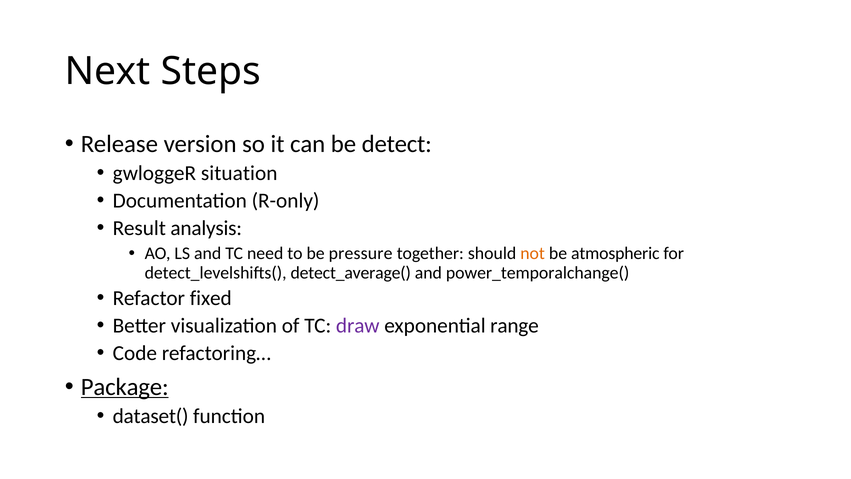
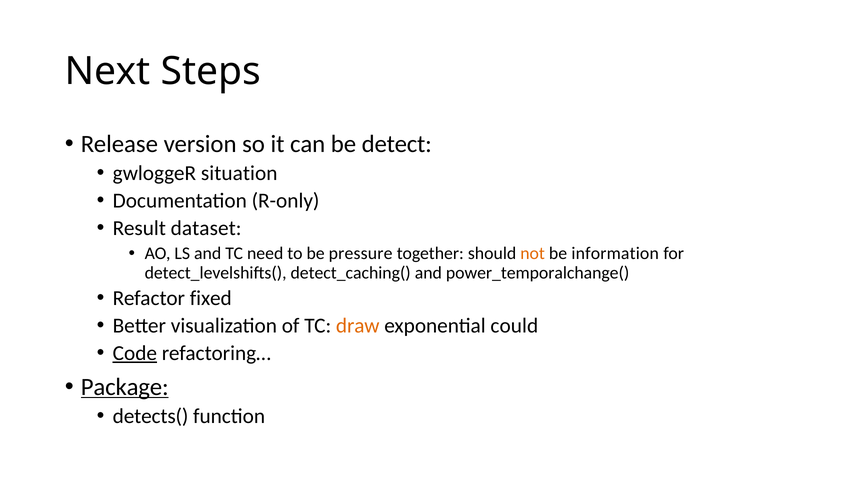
analysis: analysis -> dataset (206, 228)
atmospheric: atmospheric -> information (615, 253)
detect_average(: detect_average( -> detect_caching( (351, 273)
draw colour: purple -> orange (358, 325)
range: range -> could (514, 325)
Code underline: none -> present (135, 353)
dataset(: dataset( -> detects( (151, 416)
